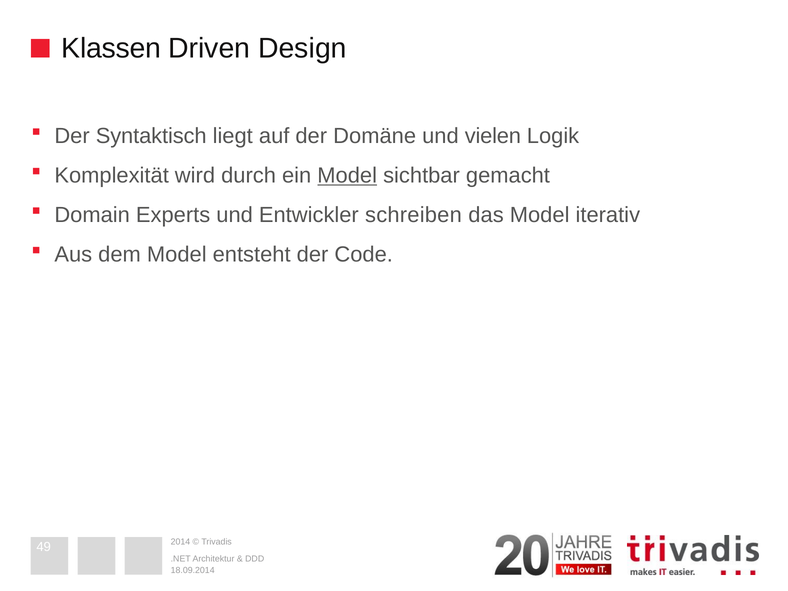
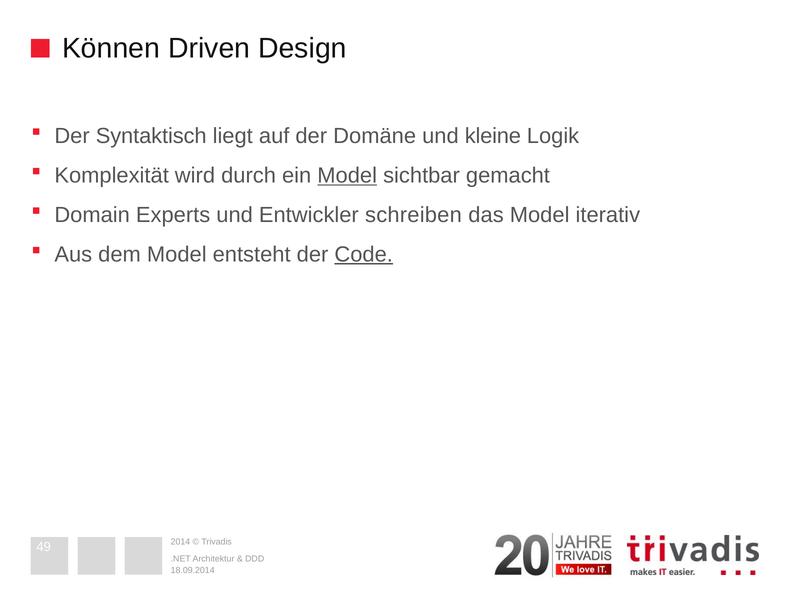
Klassen: Klassen -> Können (111, 48)
vielen: vielen -> kleine (493, 136)
Code underline: none -> present (364, 254)
